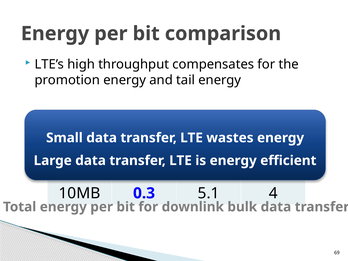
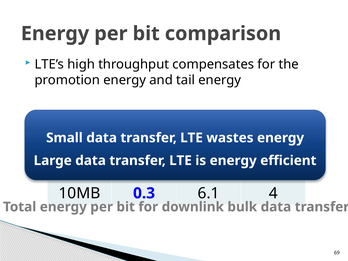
5.1: 5.1 -> 6.1 (209, 193)
